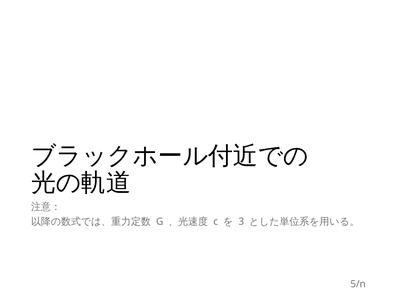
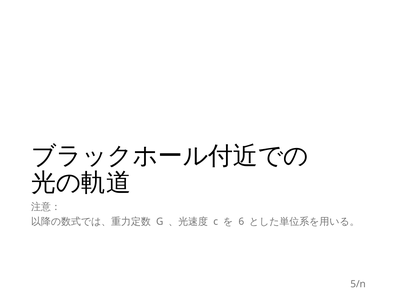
3: 3 -> 6 (241, 221)
